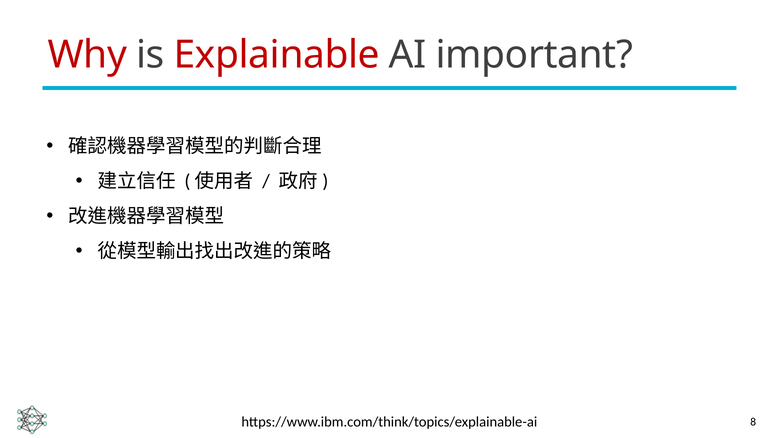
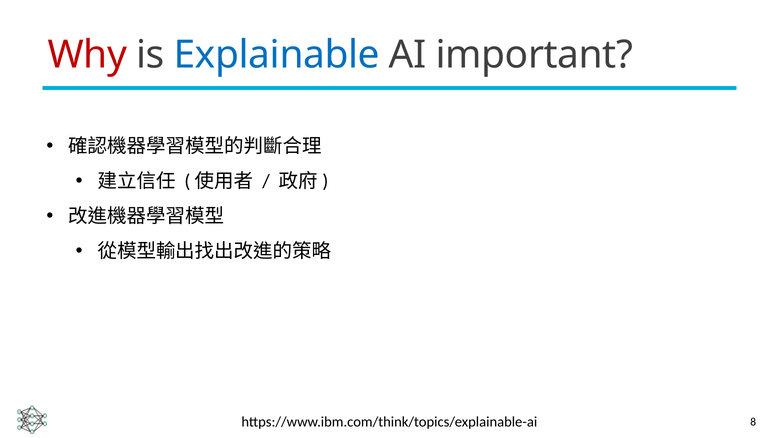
Explainable colour: red -> blue (277, 55)
